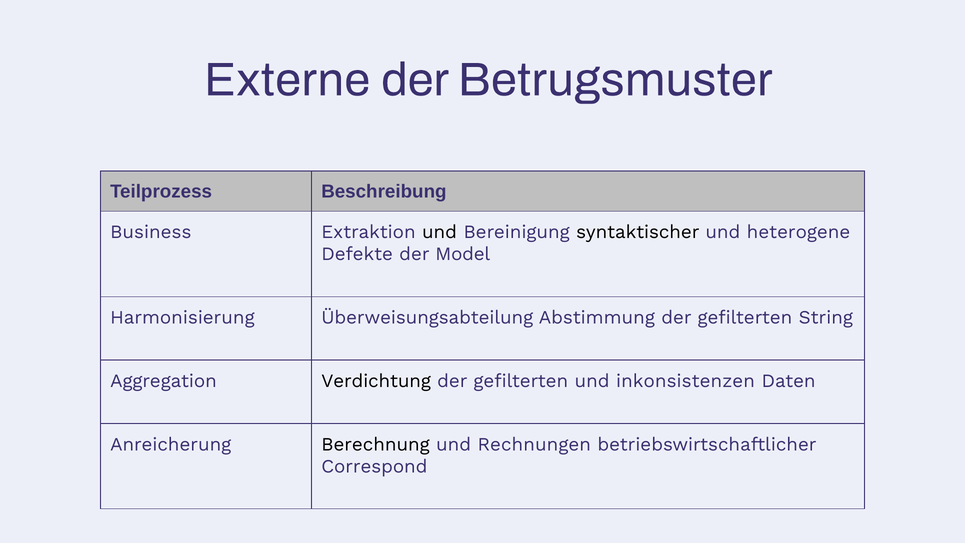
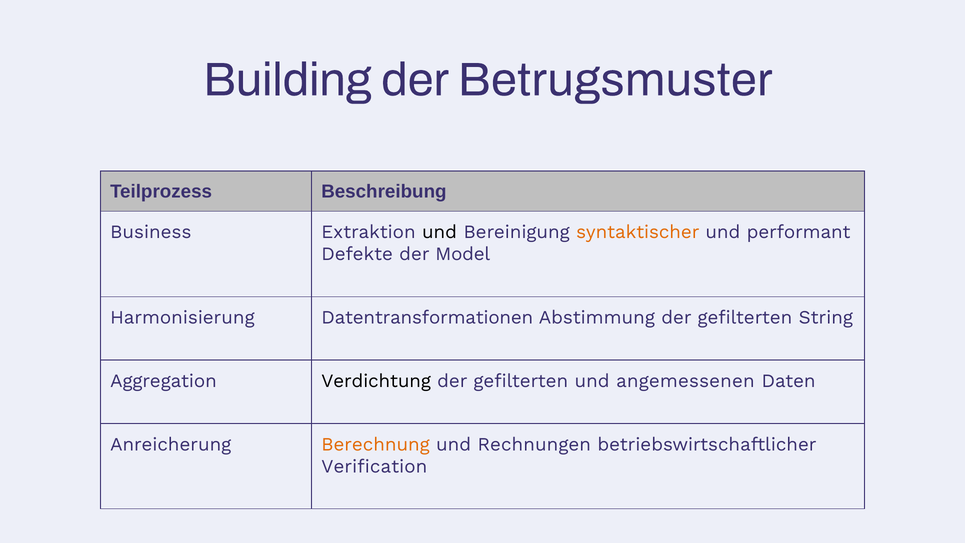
Externe: Externe -> Building (287, 80)
syntaktischer colour: black -> orange (638, 232)
heterogene: heterogene -> performant (799, 232)
Überweisungsabteilung: Überweisungsabteilung -> Datentransformationen (427, 318)
inkonsistenzen: inkonsistenzen -> angemessenen (685, 381)
Berechnung colour: black -> orange (375, 444)
Correspond: Correspond -> Verification (374, 466)
